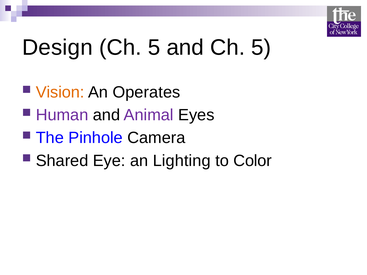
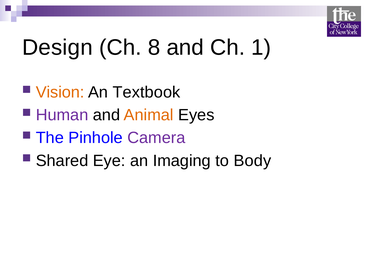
5: 5 -> 8 (154, 47)
and Ch 5: 5 -> 1 (261, 47)
Operates: Operates -> Textbook (146, 92)
Animal colour: purple -> orange (149, 115)
Camera colour: black -> purple (156, 138)
Lighting: Lighting -> Imaging (182, 161)
Color: Color -> Body (252, 161)
